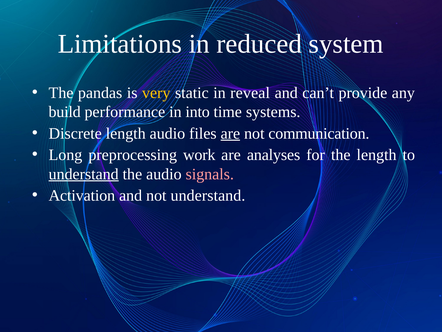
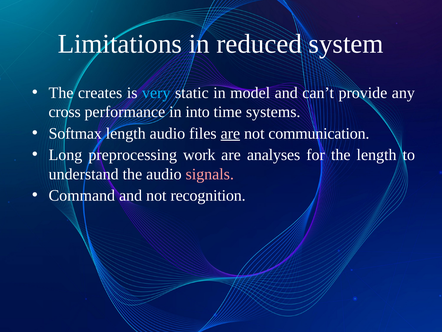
pandas: pandas -> creates (100, 93)
very colour: yellow -> light blue (156, 93)
reveal: reveal -> model (250, 93)
build: build -> cross (65, 112)
Discrete: Discrete -> Softmax (75, 133)
understand underline: present -> none (84, 174)
Activation: Activation -> Command (82, 195)
not understand: understand -> recognition (208, 195)
